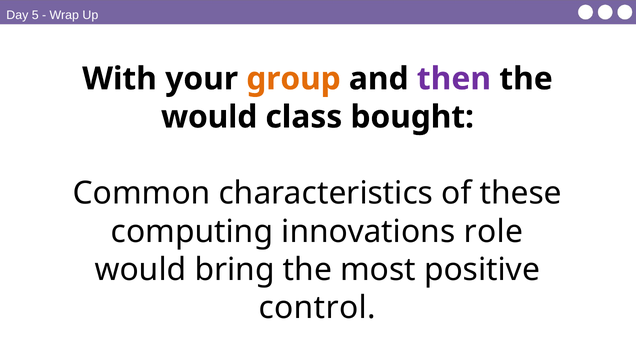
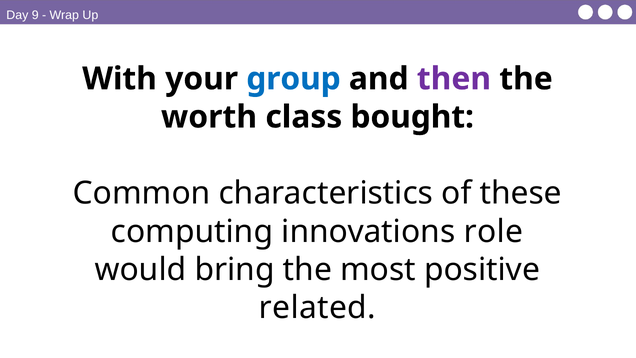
5: 5 -> 9 (35, 15)
group colour: orange -> blue (294, 79)
would: would -> worth (209, 117)
control: control -> related (317, 308)
